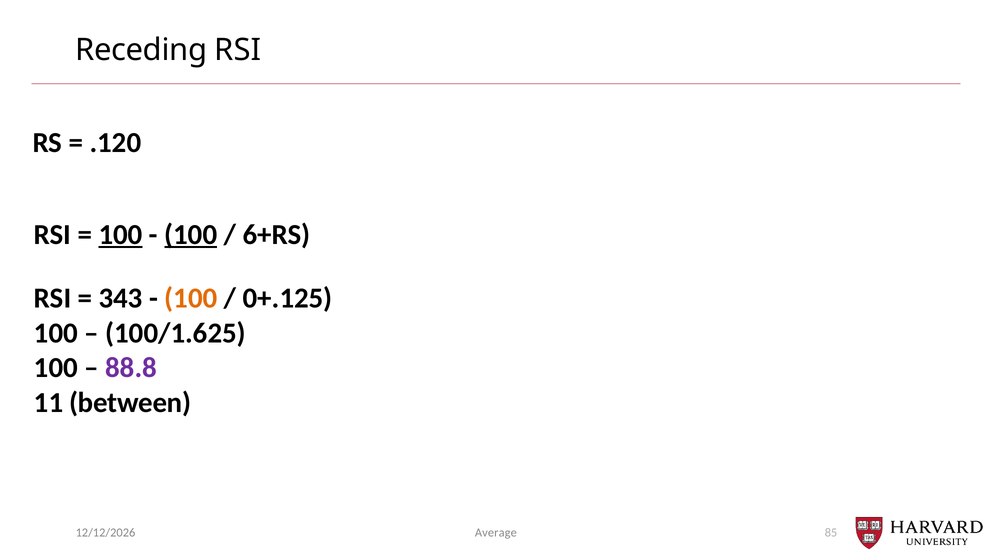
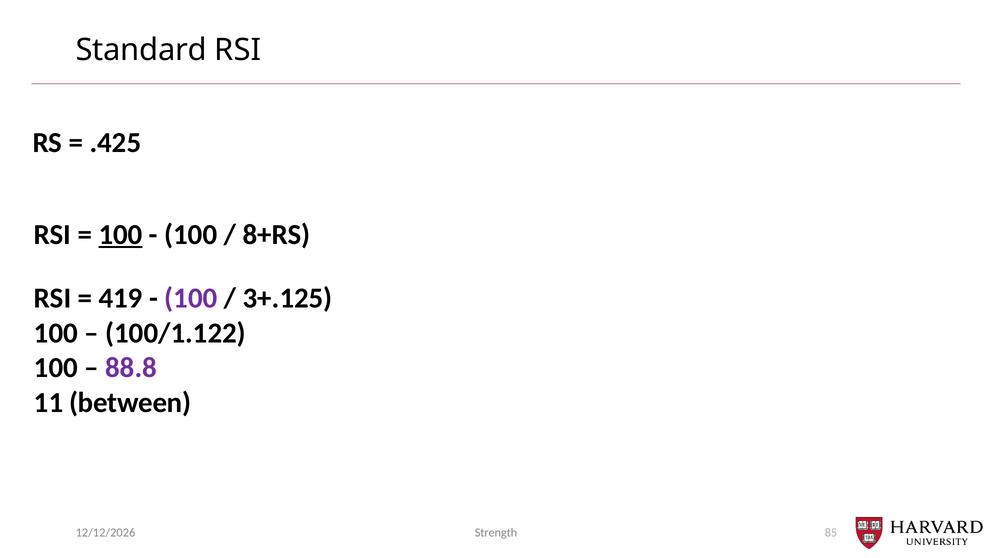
Receding: Receding -> Standard (141, 50)
.120: .120 -> .425 (115, 142)
100 underline: present -> none (191, 235)
6+RS: 6+RS -> 8+RS (277, 235)
343: 343 -> 419 (121, 298)
100 colour: orange -> purple (191, 298)
0+.125: 0+.125 -> 3+.125 (288, 298)
100/1.625: 100/1.625 -> 100/1.122 (176, 333)
Average: Average -> Strength (496, 533)
